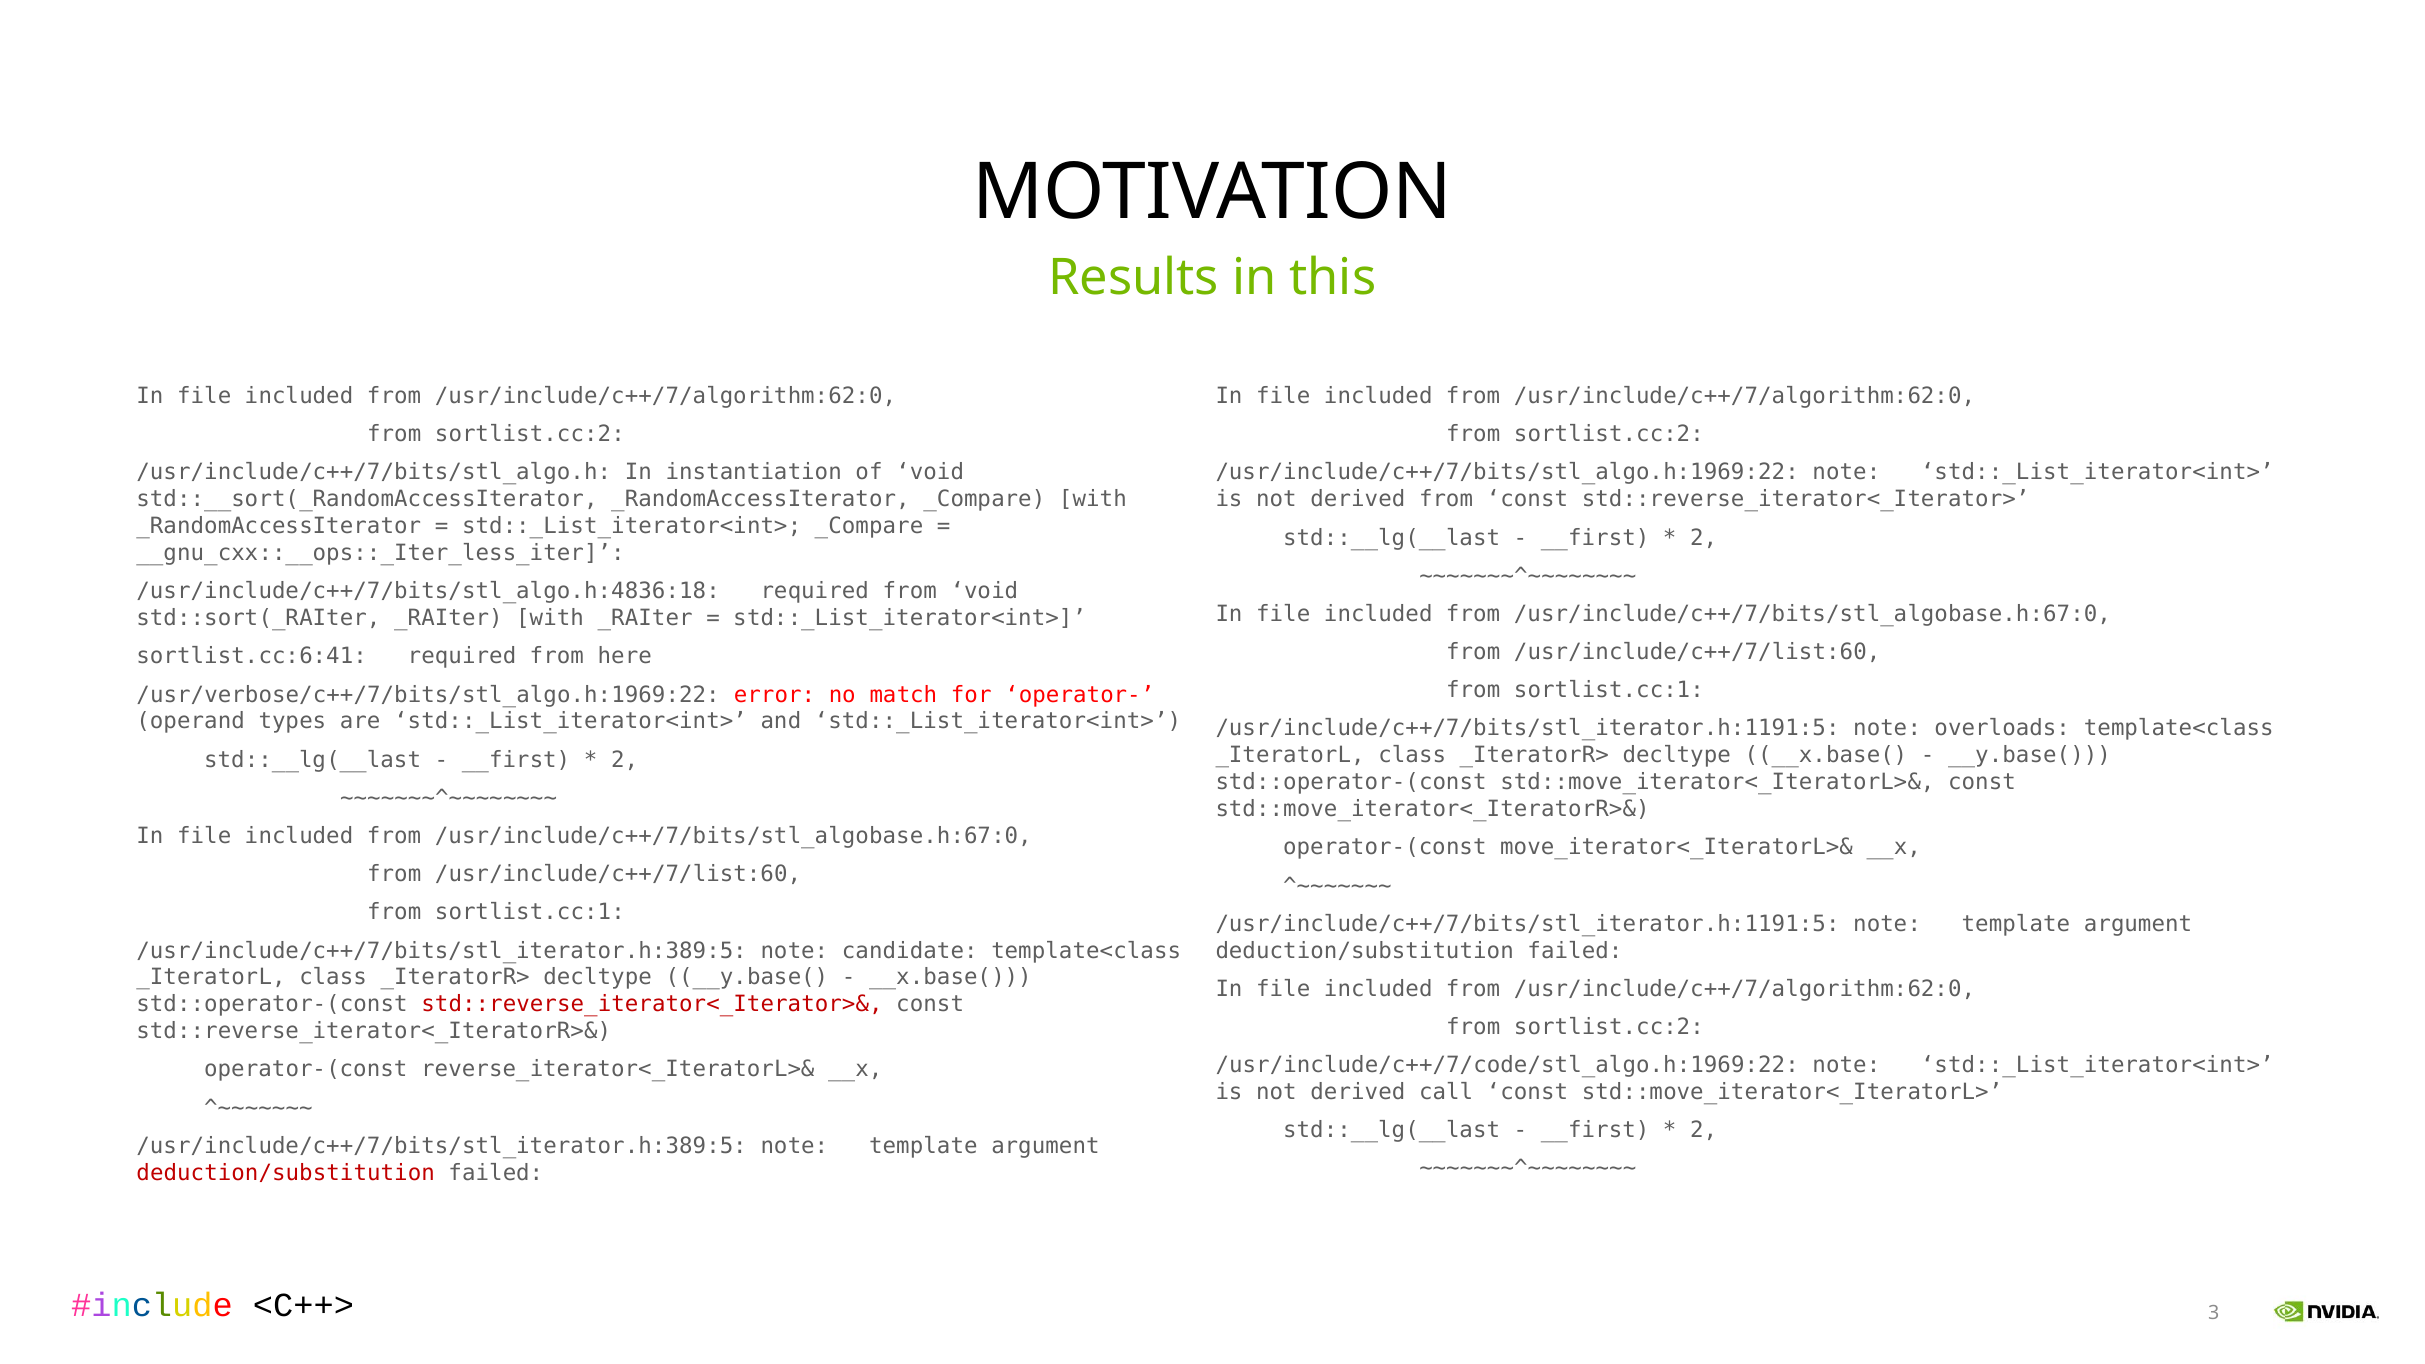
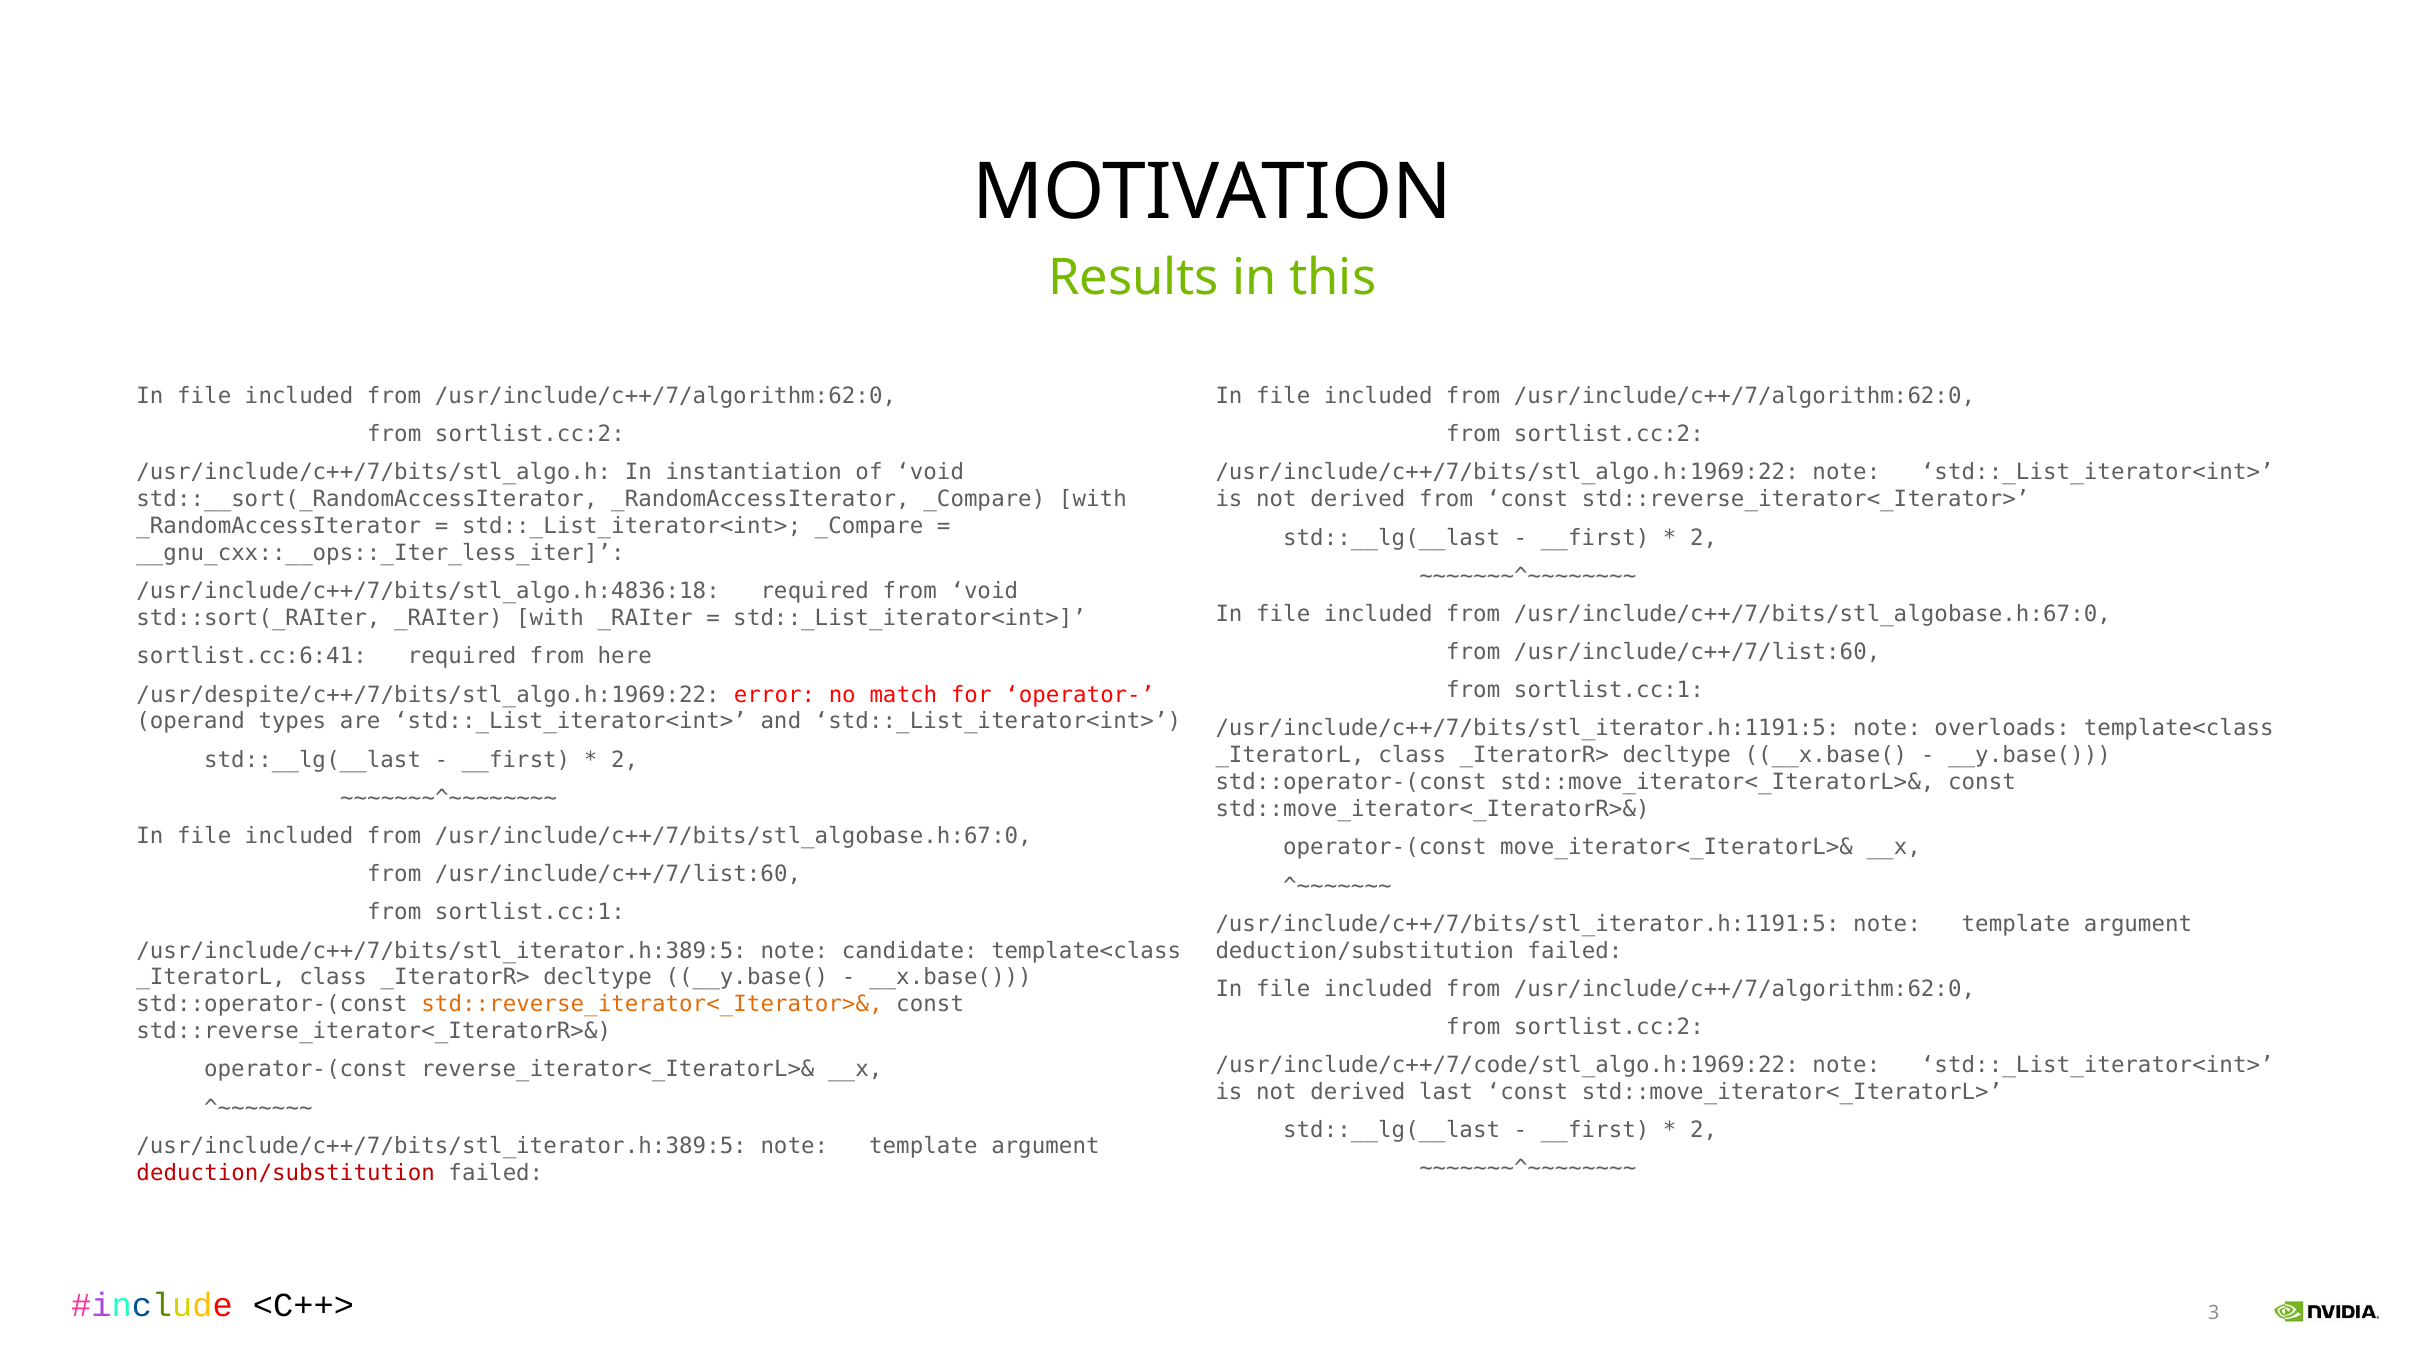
/usr/verbose/c++/7/bits/stl_algo.h:1969:22: /usr/verbose/c++/7/bits/stl_algo.h:1969:22 -> /usr/despite/c++/7/bits/stl_algo.h:1969:22 (428, 695)
std::reverse_iterator<_Iterator>& colour: red -> orange (652, 1005)
call: call -> last (1446, 1092)
